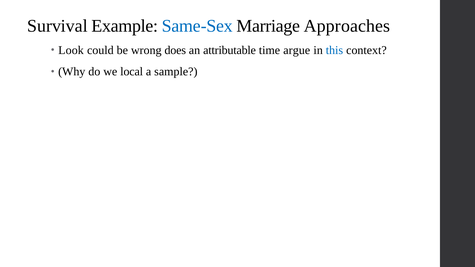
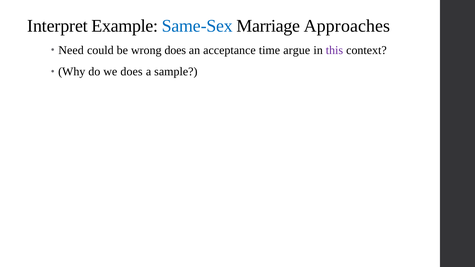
Survival: Survival -> Interpret (58, 26)
Look: Look -> Need (71, 50)
attributable: attributable -> acceptance (229, 50)
this colour: blue -> purple (334, 50)
we local: local -> does (132, 72)
